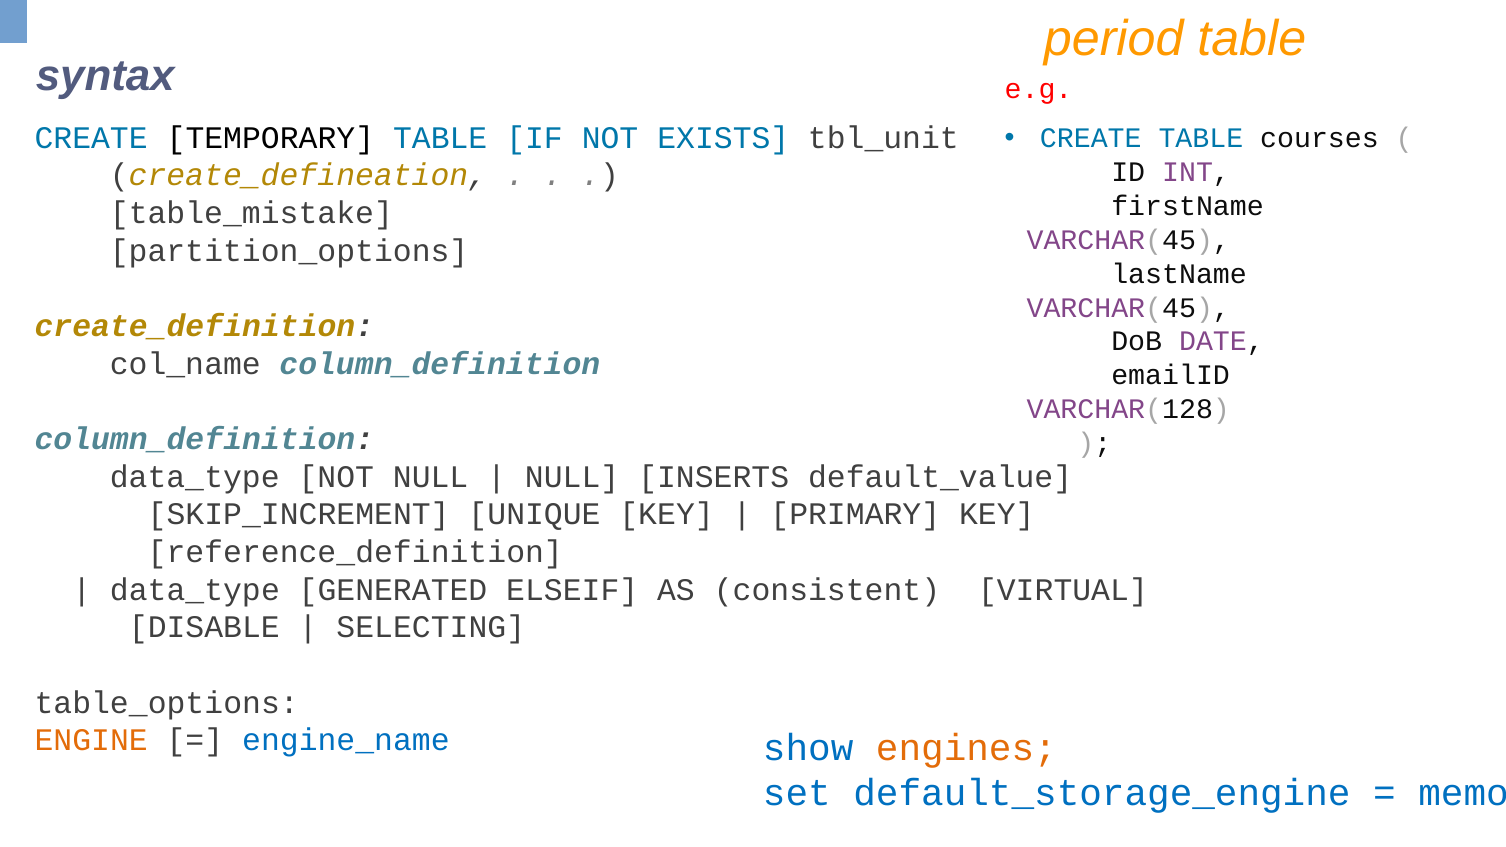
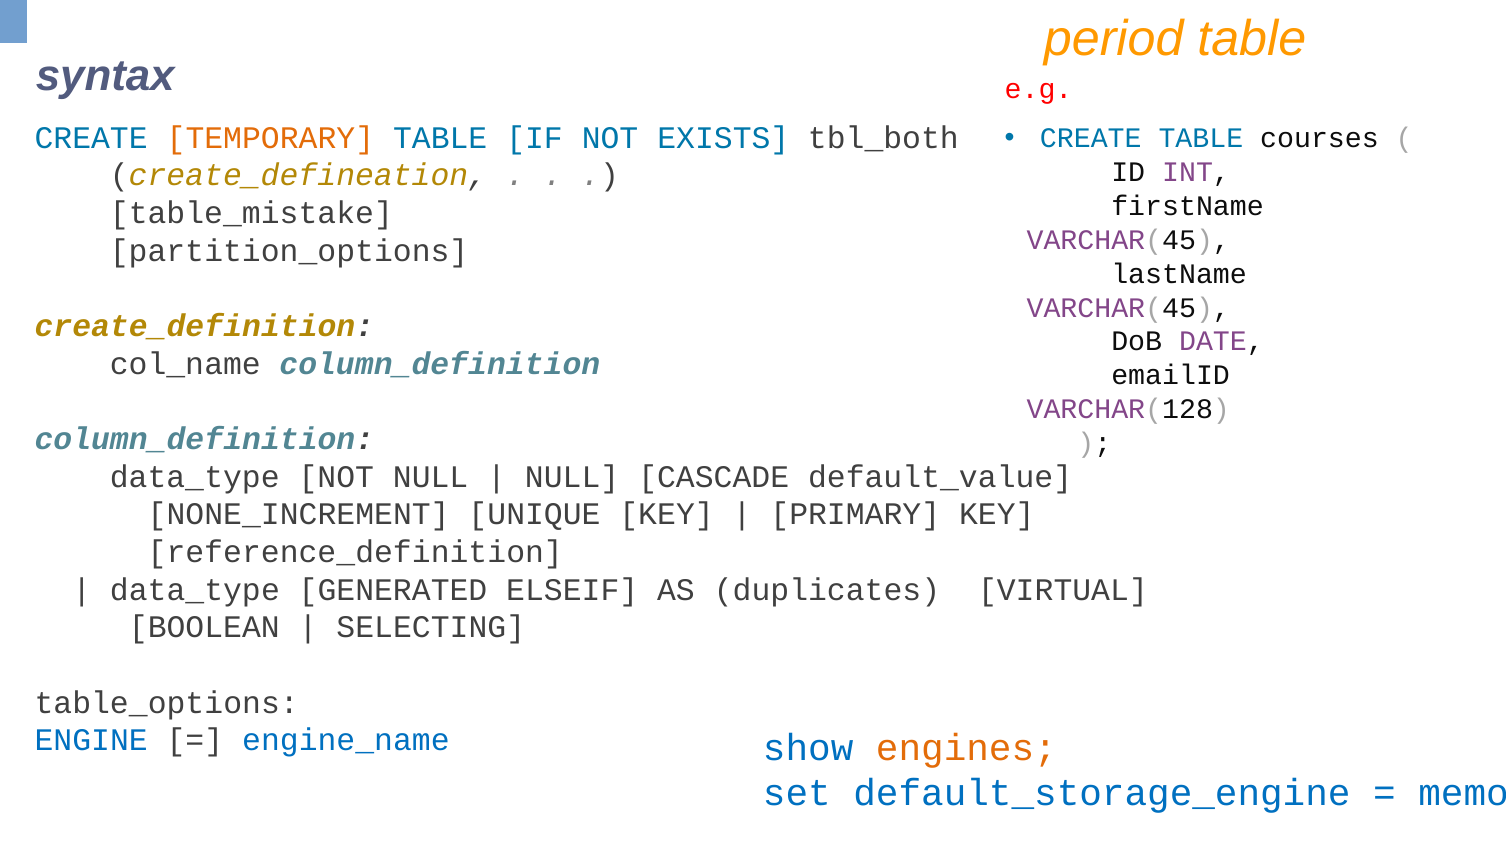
TEMPORARY colour: black -> orange (270, 138)
tbl_unit: tbl_unit -> tbl_both (883, 138)
INSERTS: INSERTS -> CASCADE (714, 477)
SKIP_INCREMENT: SKIP_INCREMENT -> NONE_INCREMENT (299, 515)
consistent: consistent -> duplicates (827, 590)
DISABLE: DISABLE -> BOOLEAN (204, 628)
ENGINE colour: orange -> blue (91, 741)
